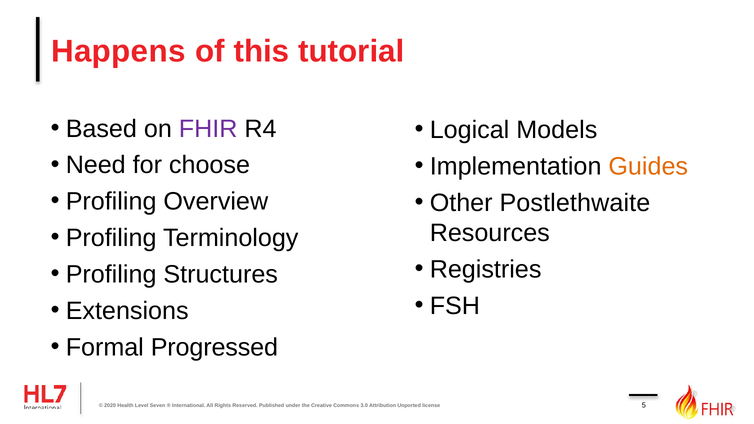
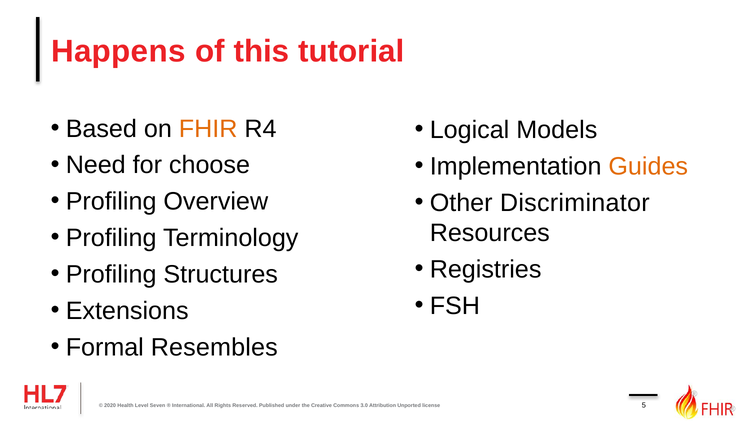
FHIR colour: purple -> orange (208, 129)
Postlethwaite: Postlethwaite -> Discriminator (575, 203)
Progressed: Progressed -> Resembles (214, 347)
